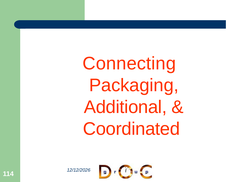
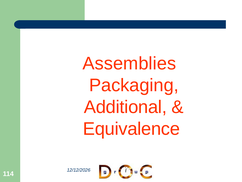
Connecting: Connecting -> Assemblies (129, 63)
Coordinated: Coordinated -> Equivalence (131, 129)
